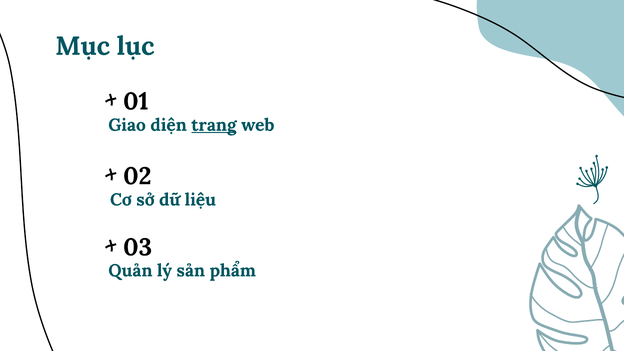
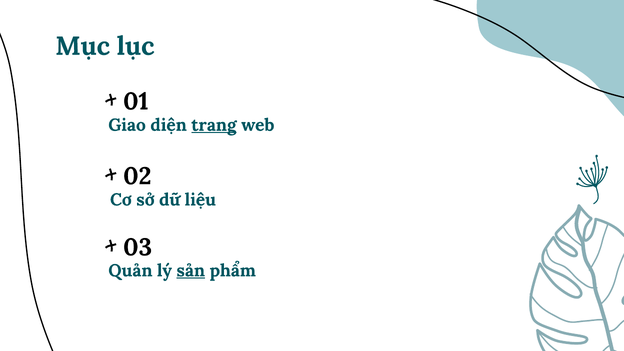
sản underline: none -> present (191, 271)
